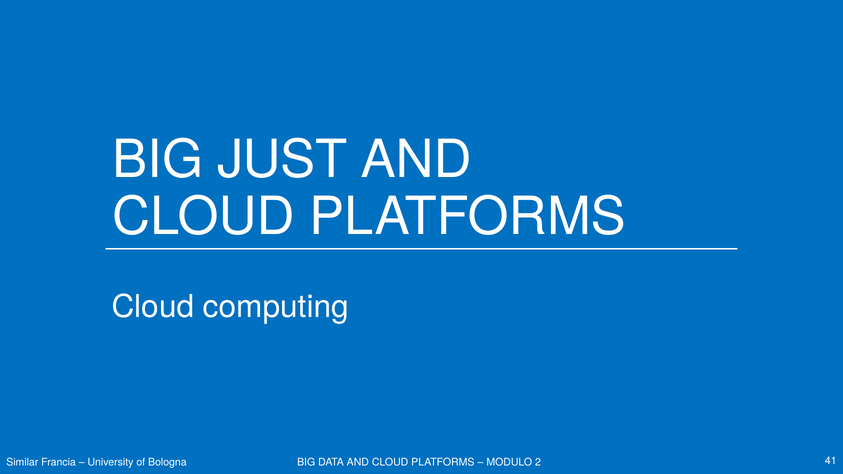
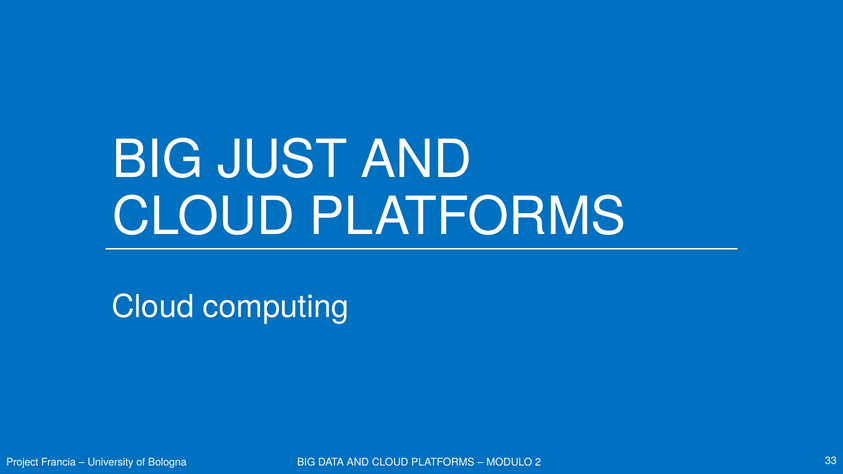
Similar: Similar -> Project (22, 462)
41: 41 -> 33 (831, 461)
